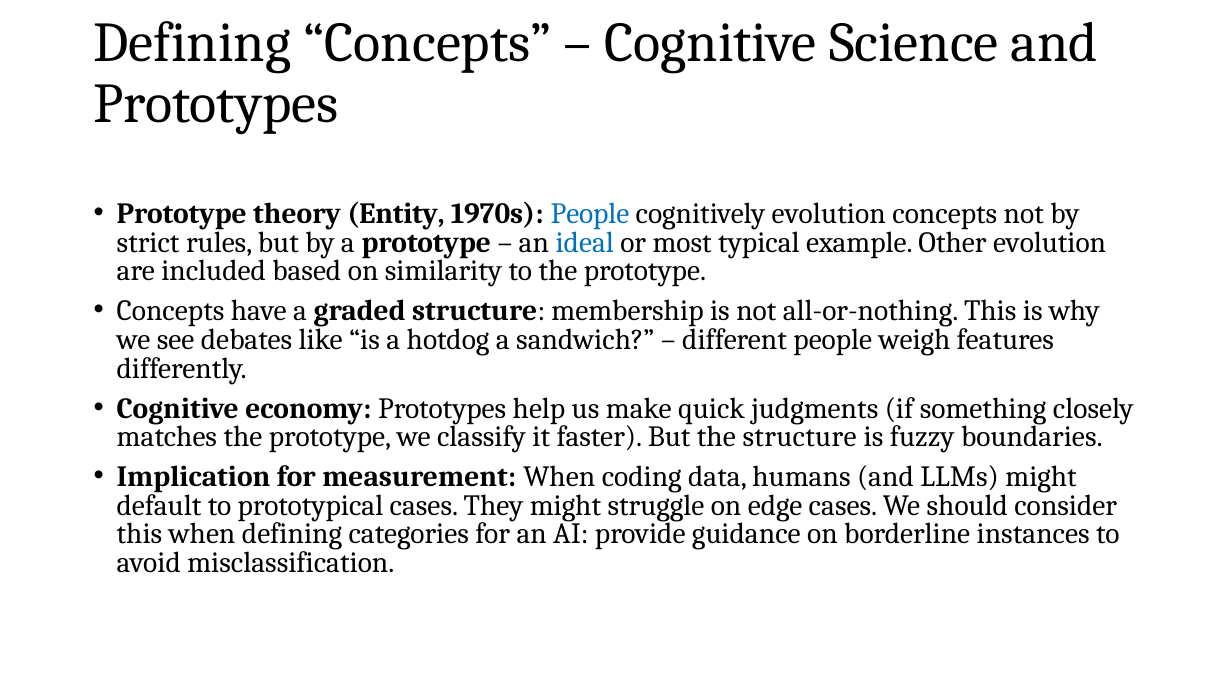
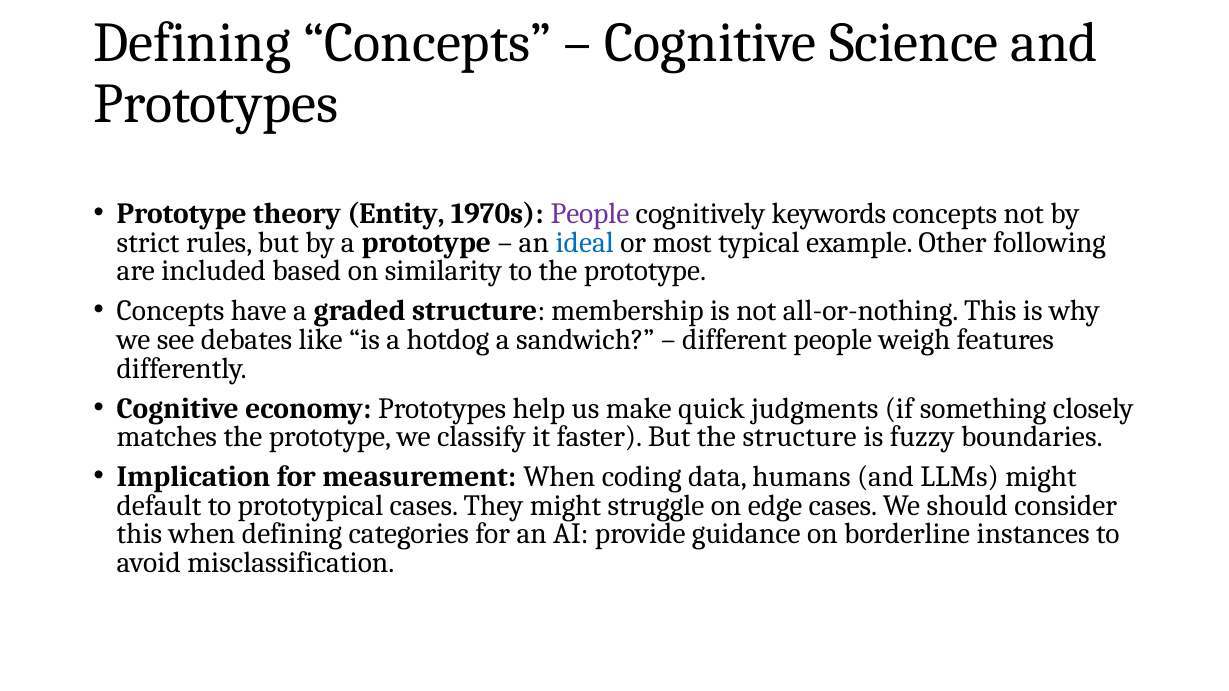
People colour: blue -> purple (590, 214)
cognitively evolution: evolution -> keywords (829, 214)
Other evolution: evolution -> following (1050, 243)
